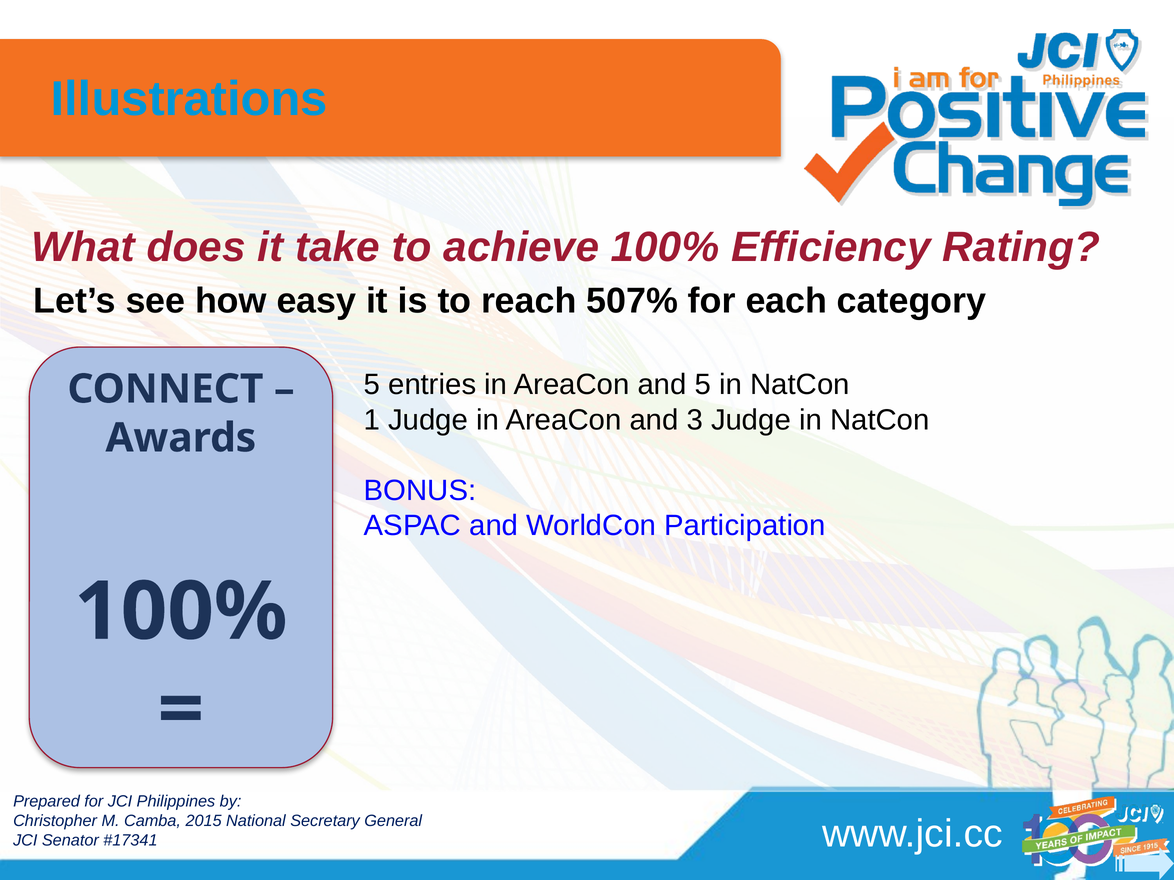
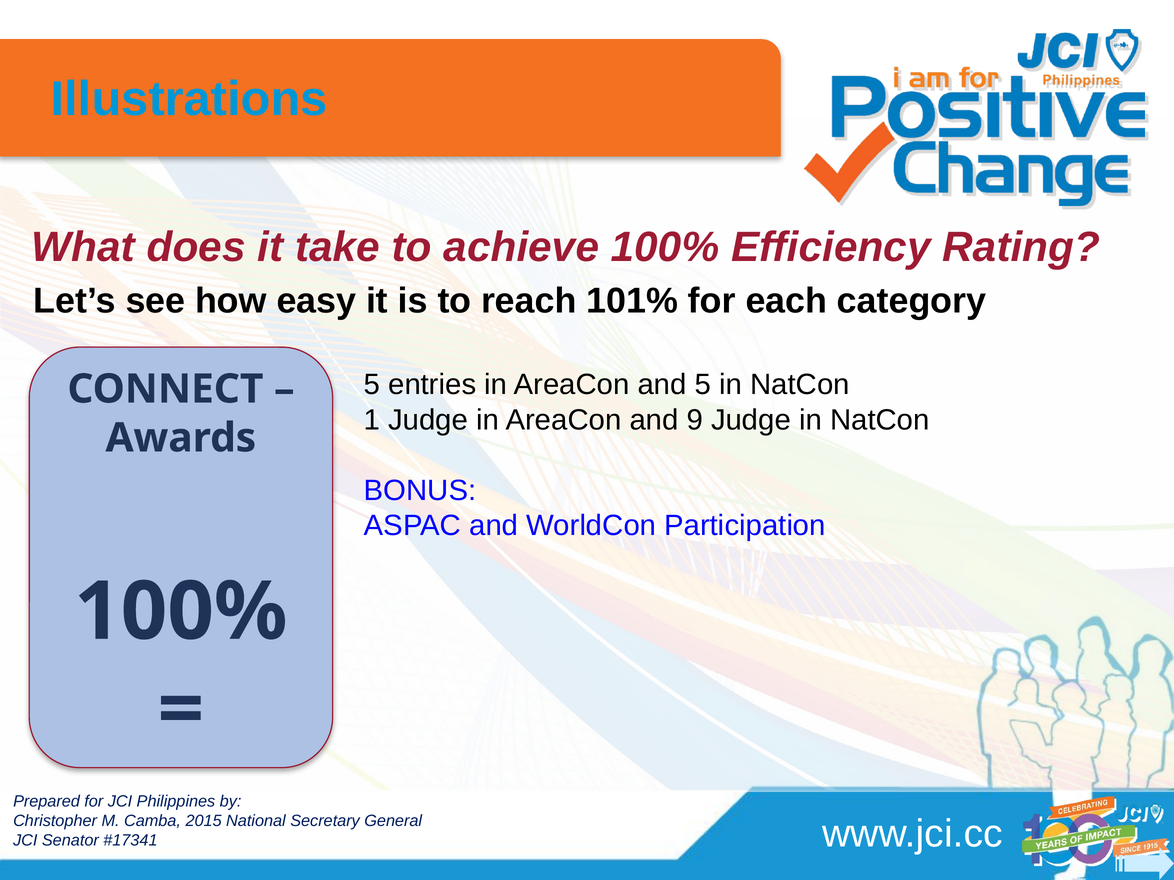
507%: 507% -> 101% (632, 301)
3: 3 -> 9 (695, 420)
